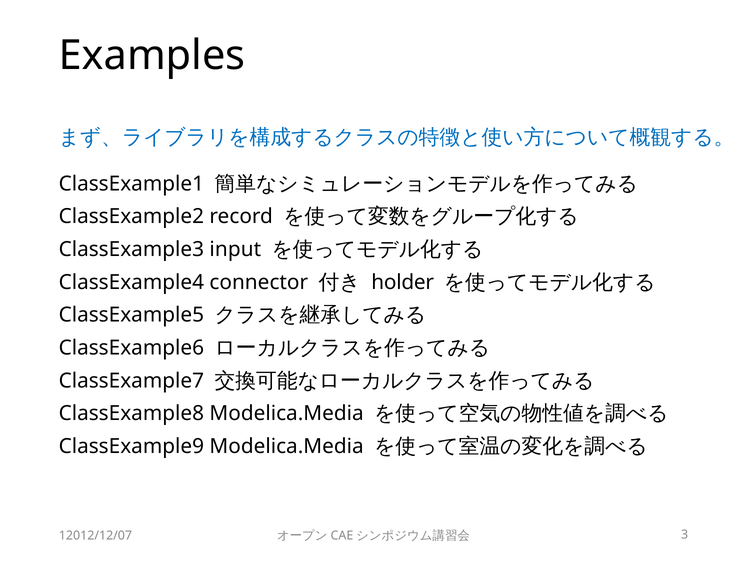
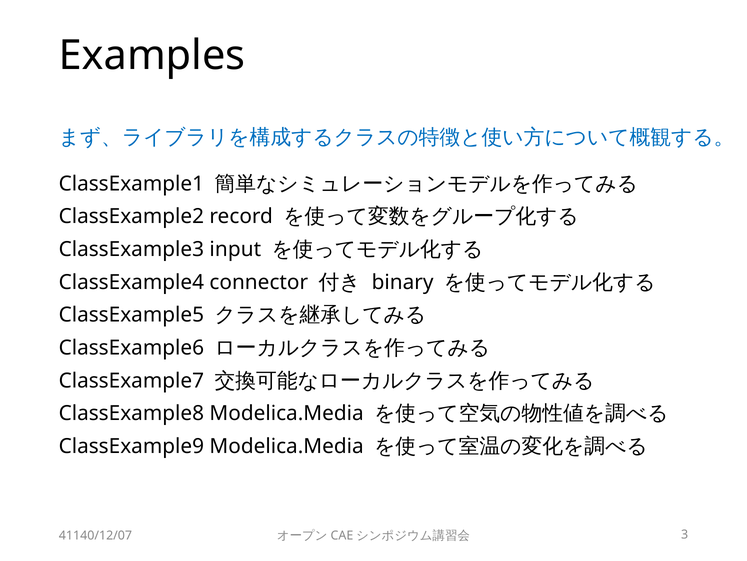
holder: holder -> binary (403, 282)
12012/12/07: 12012/12/07 -> 41140/12/07 (95, 535)
